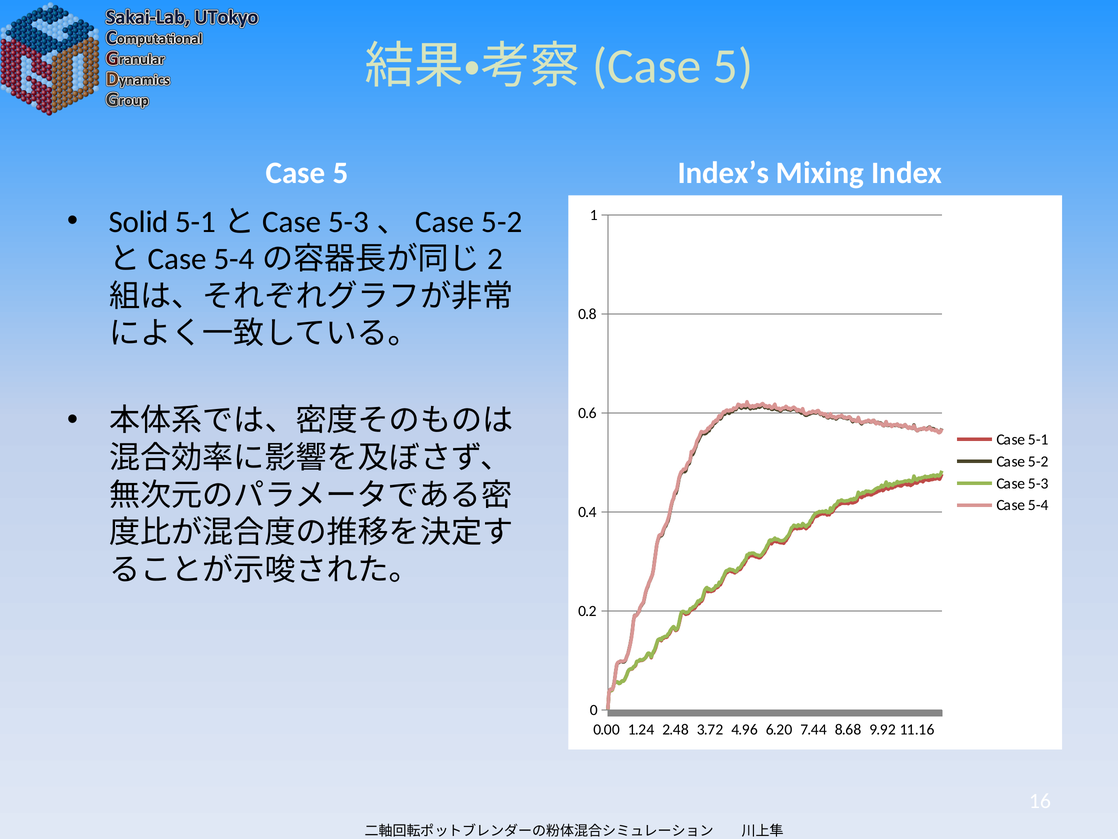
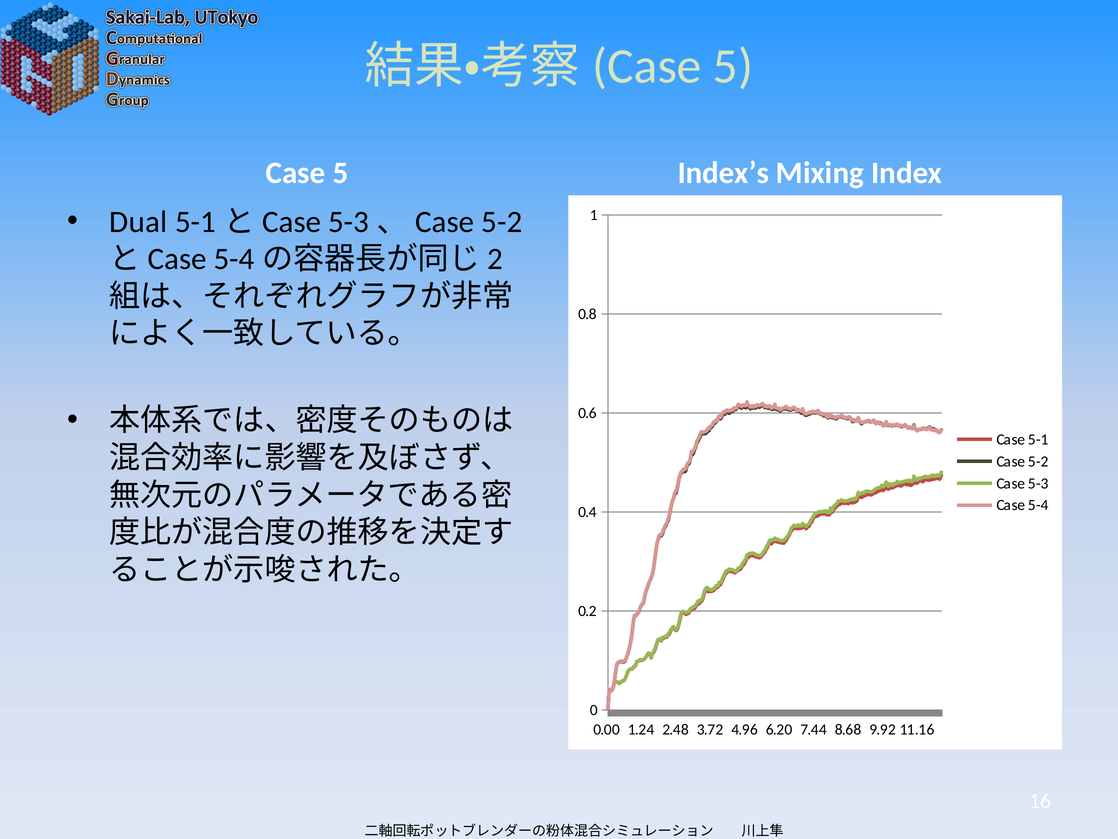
Solid: Solid -> Dual (138, 222)
